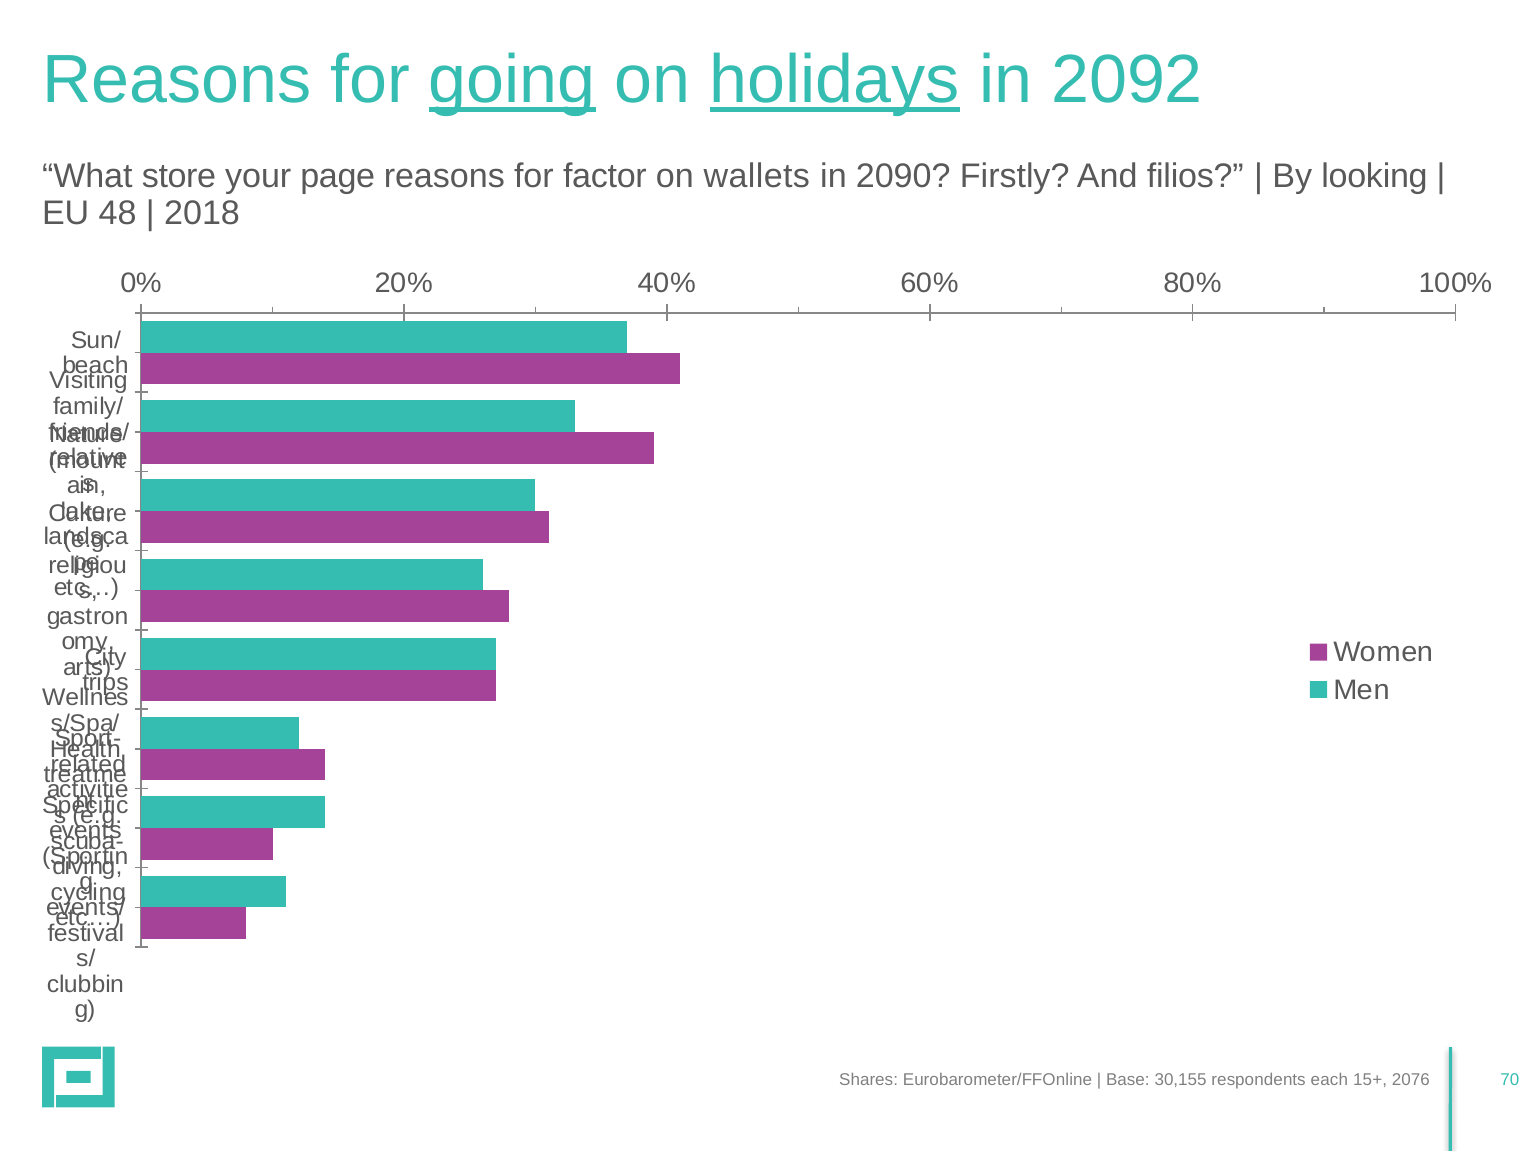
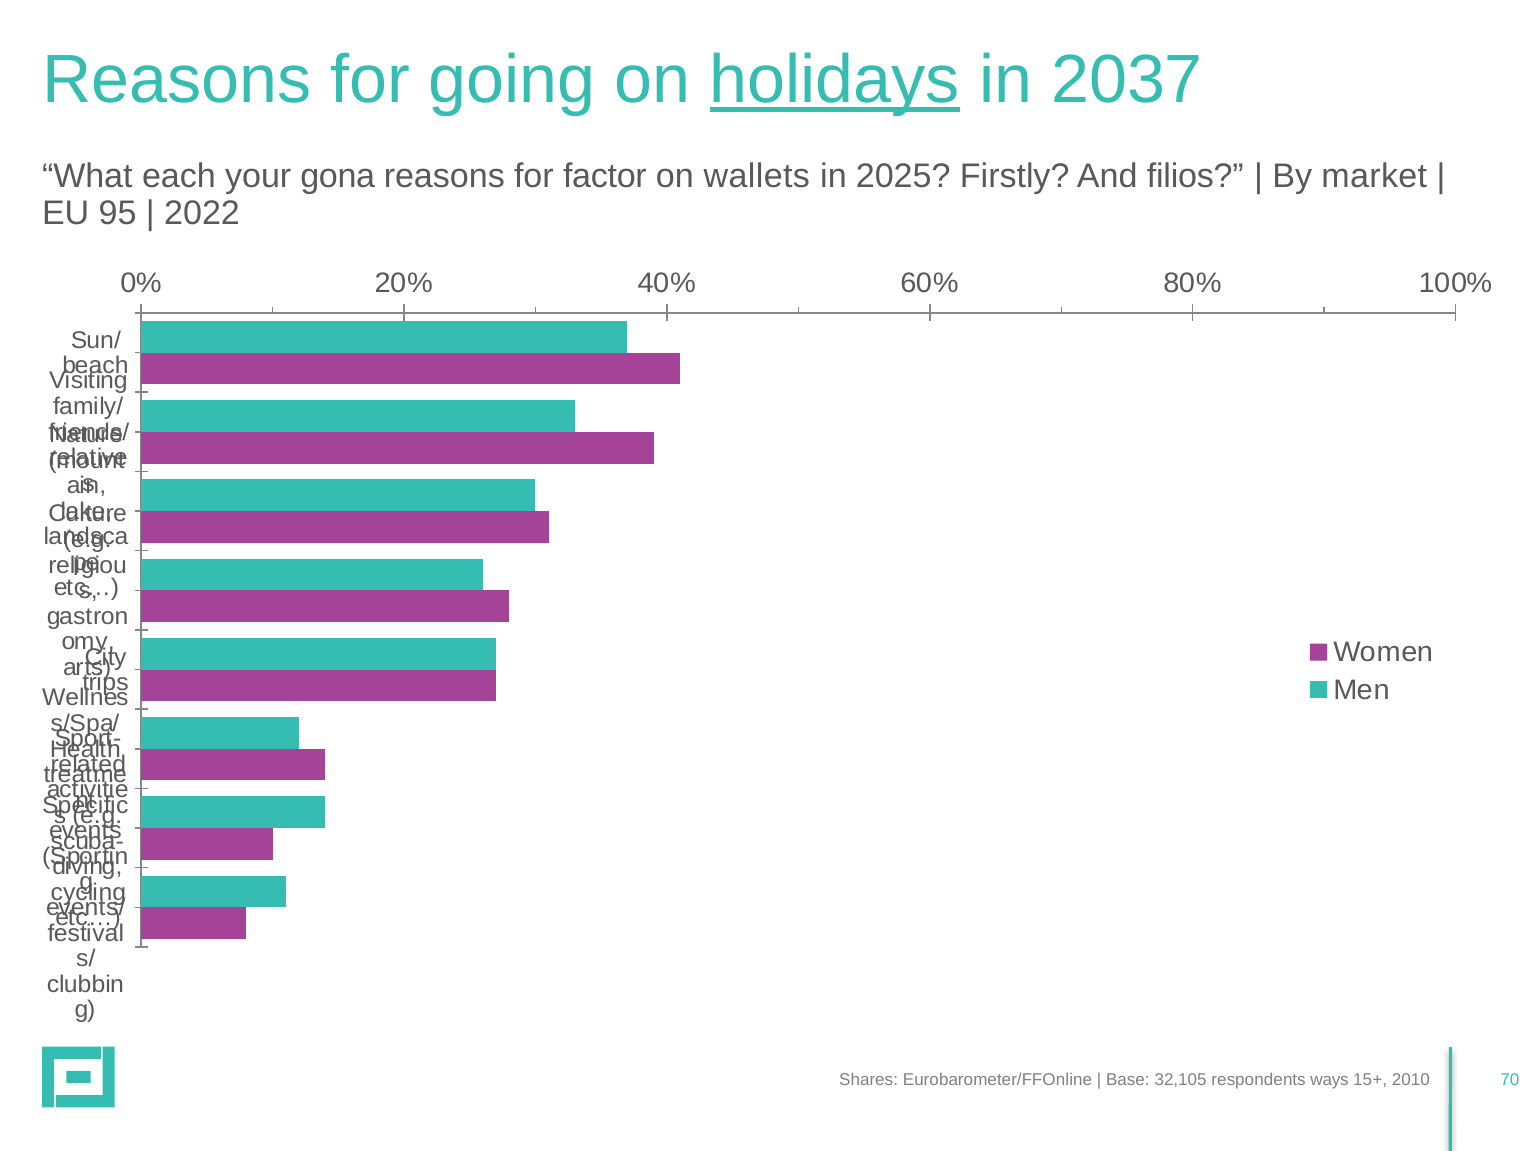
going underline: present -> none (512, 80)
2092: 2092 -> 2037 (1127, 80)
store: store -> each (179, 177)
page: page -> gona (338, 177)
2090: 2090 -> 2025 (903, 177)
looking: looking -> market (1374, 177)
48: 48 -> 95 (118, 214)
2018: 2018 -> 2022 (202, 214)
30,155: 30,155 -> 32,105 (1181, 1080)
each: each -> ways (1330, 1080)
2076: 2076 -> 2010 (1411, 1080)
